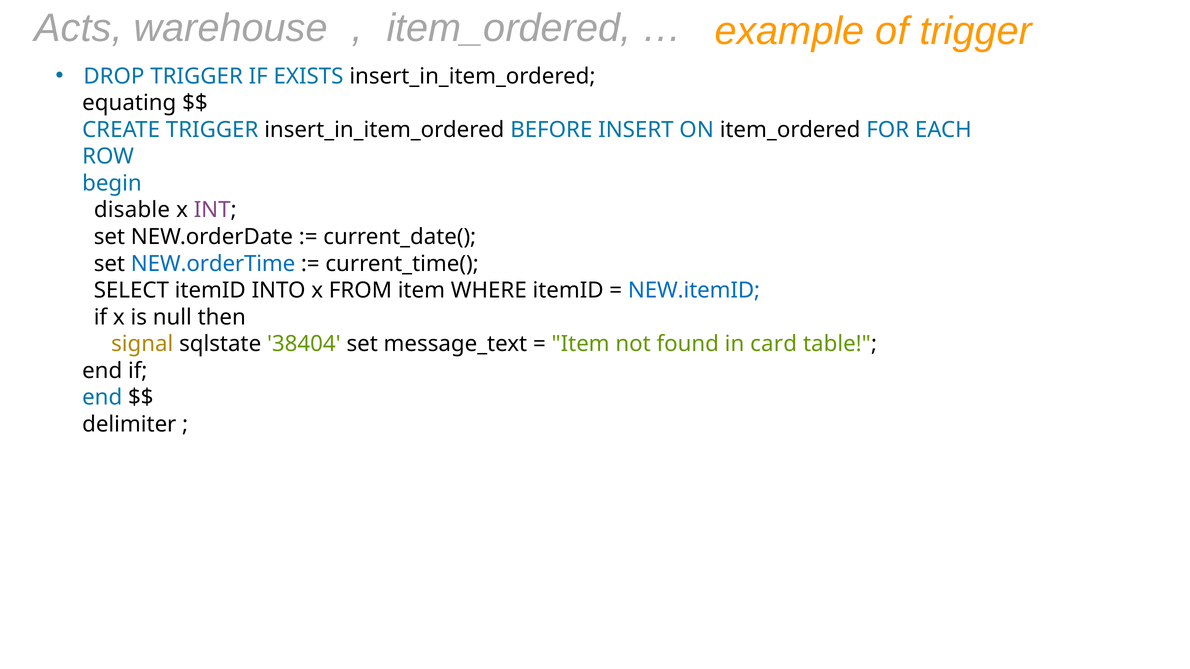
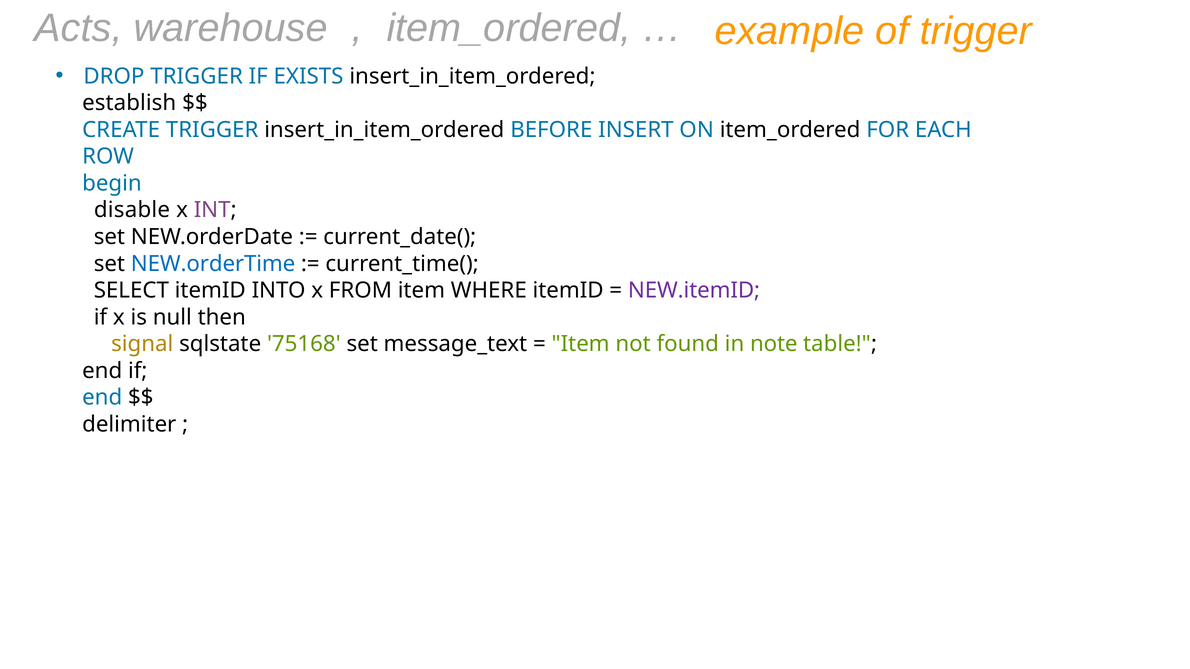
equating: equating -> establish (129, 103)
NEW.itemID colour: blue -> purple (694, 291)
38404: 38404 -> 75168 (304, 344)
card: card -> note (774, 344)
